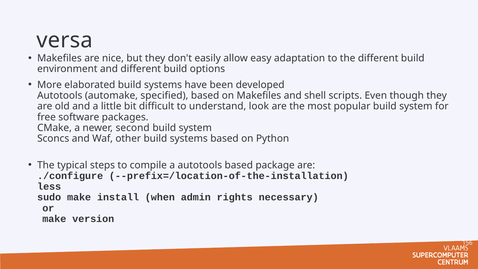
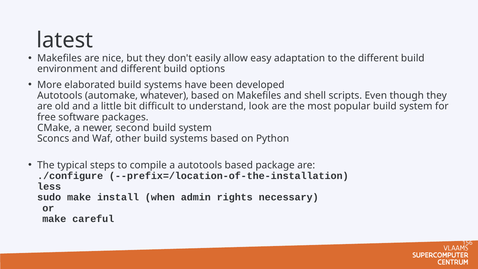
versa: versa -> latest (65, 40)
specified: specified -> whatever (164, 95)
version: version -> careful (93, 219)
